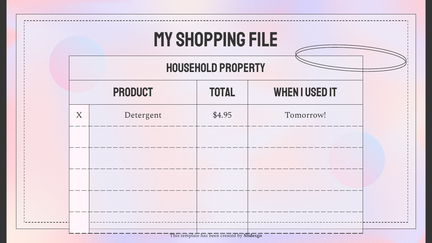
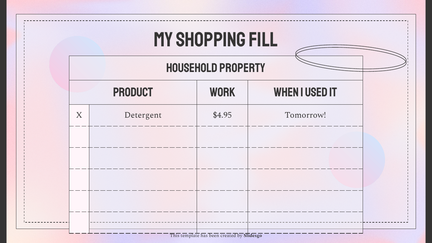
file: file -> fill (263, 40)
TOTAL: TOTAL -> WORK (222, 92)
